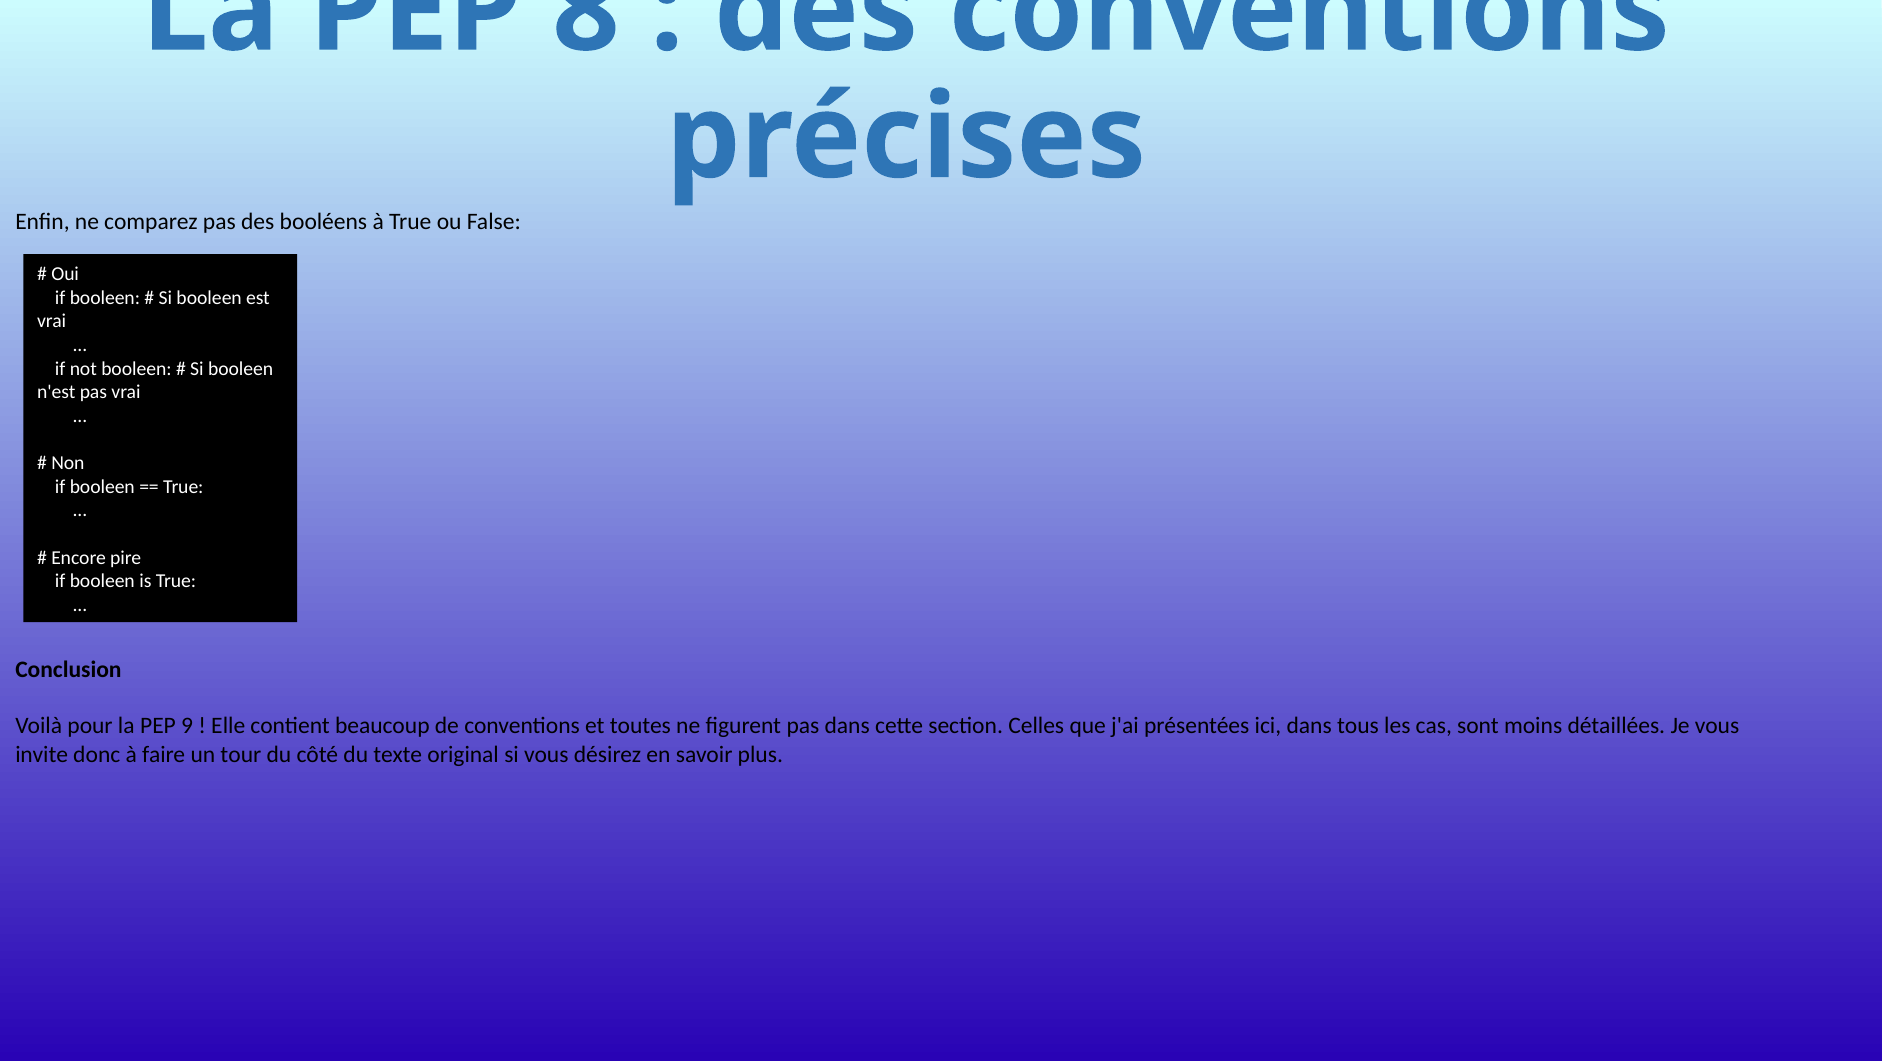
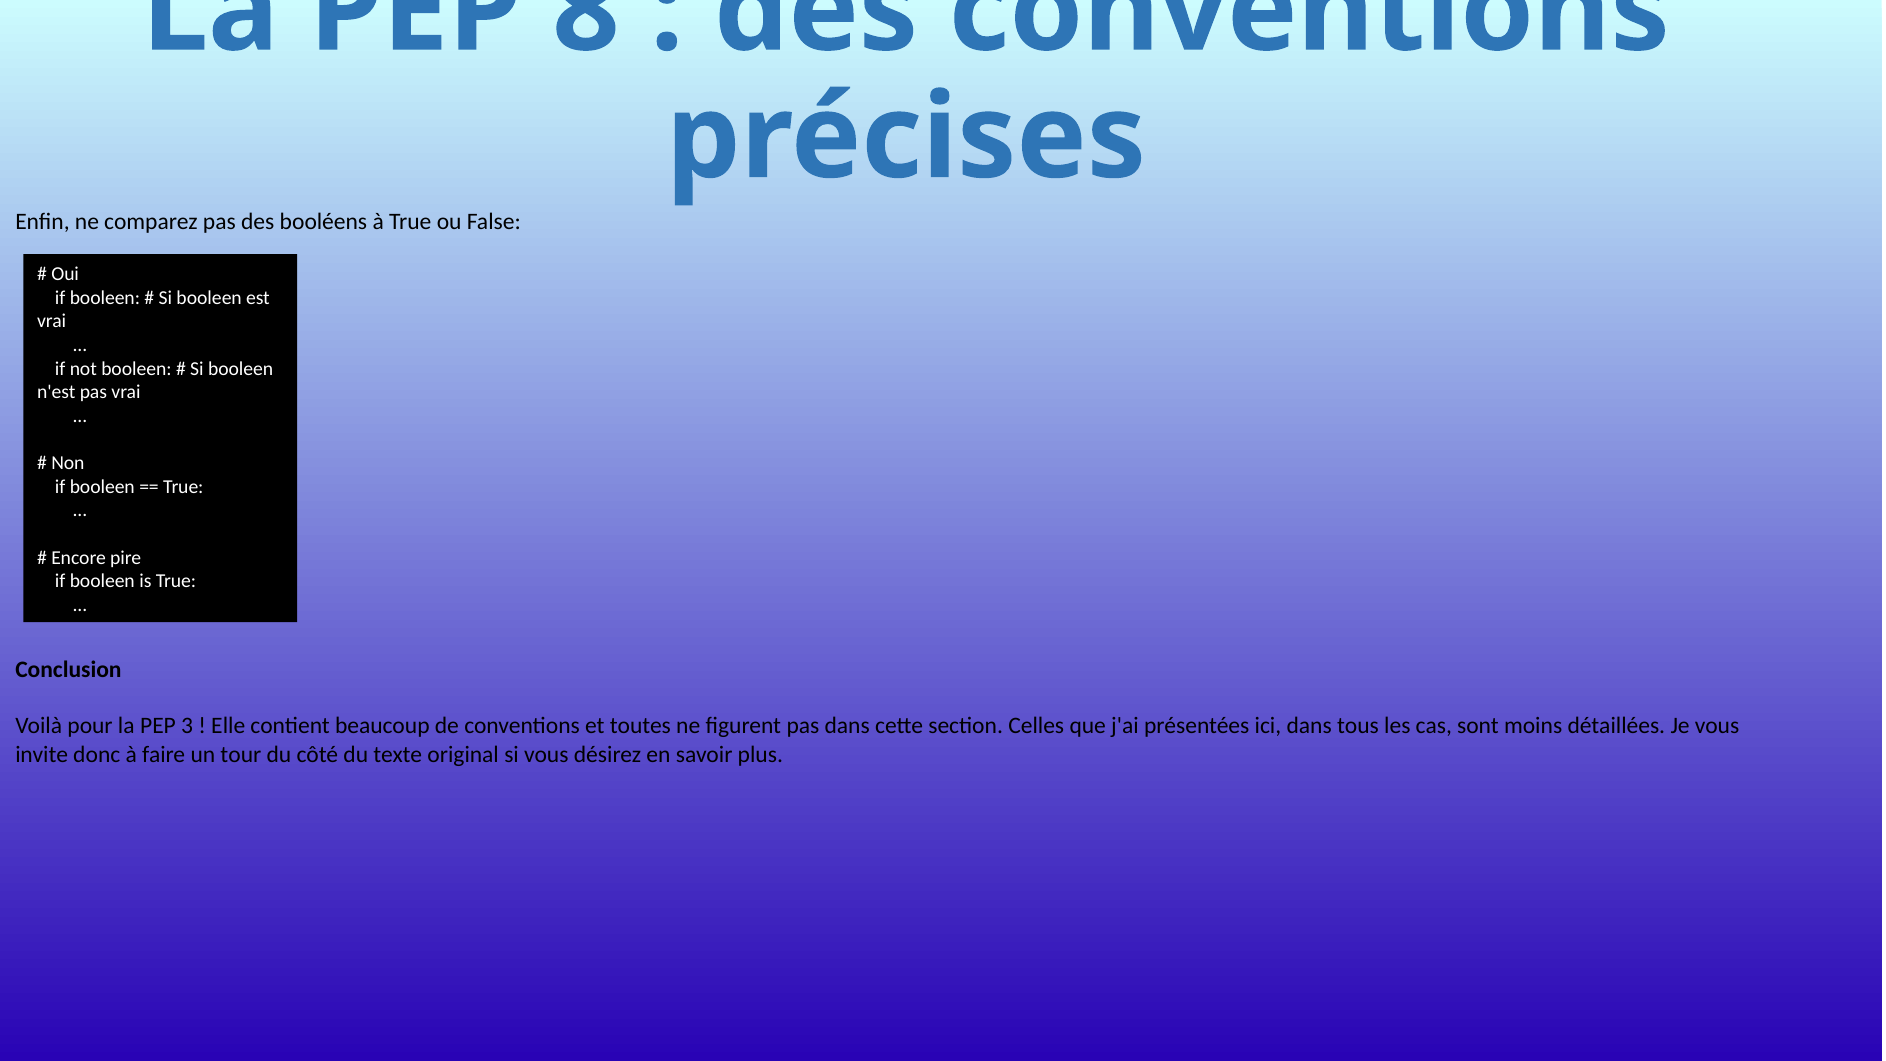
9: 9 -> 3 (187, 726)
